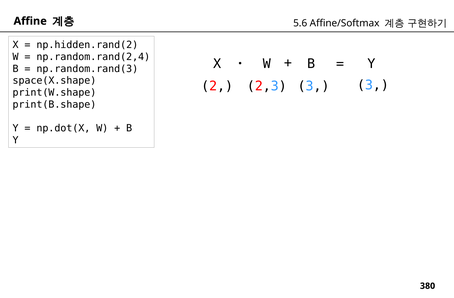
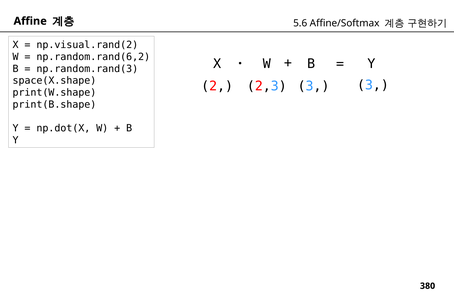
np.hidden.rand(2: np.hidden.rand(2 -> np.visual.rand(2 (87, 45)
np.random.rand(2,4: np.random.rand(2,4 -> np.random.rand(6,2 (93, 57)
